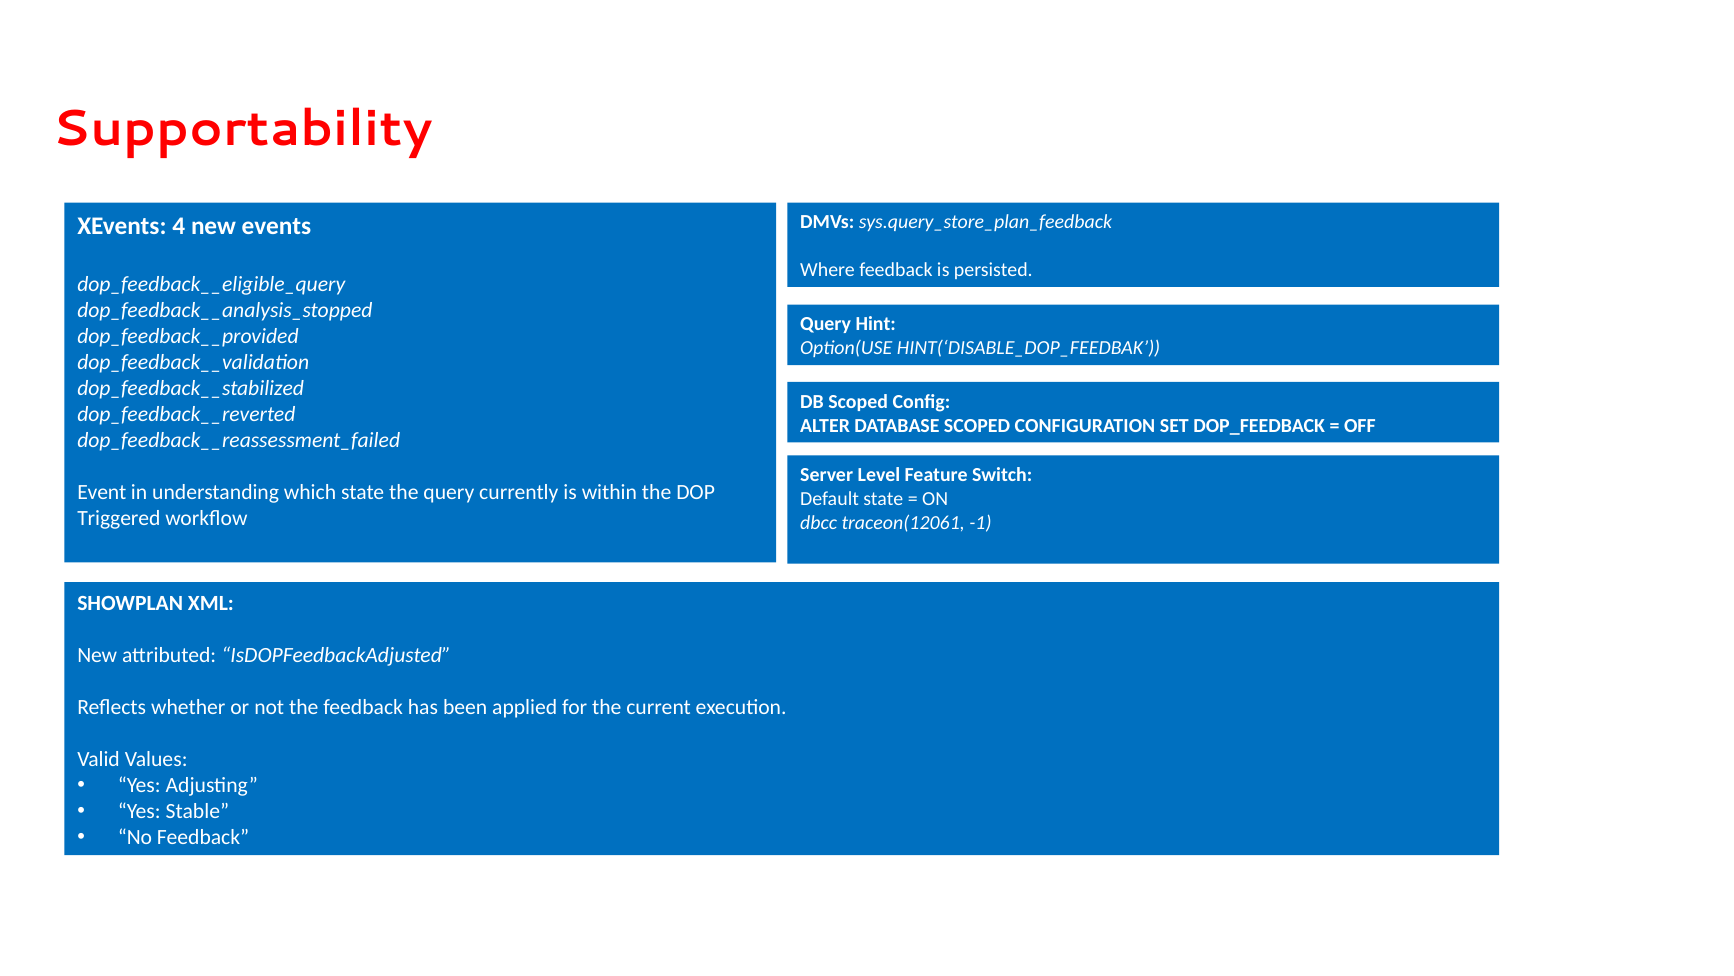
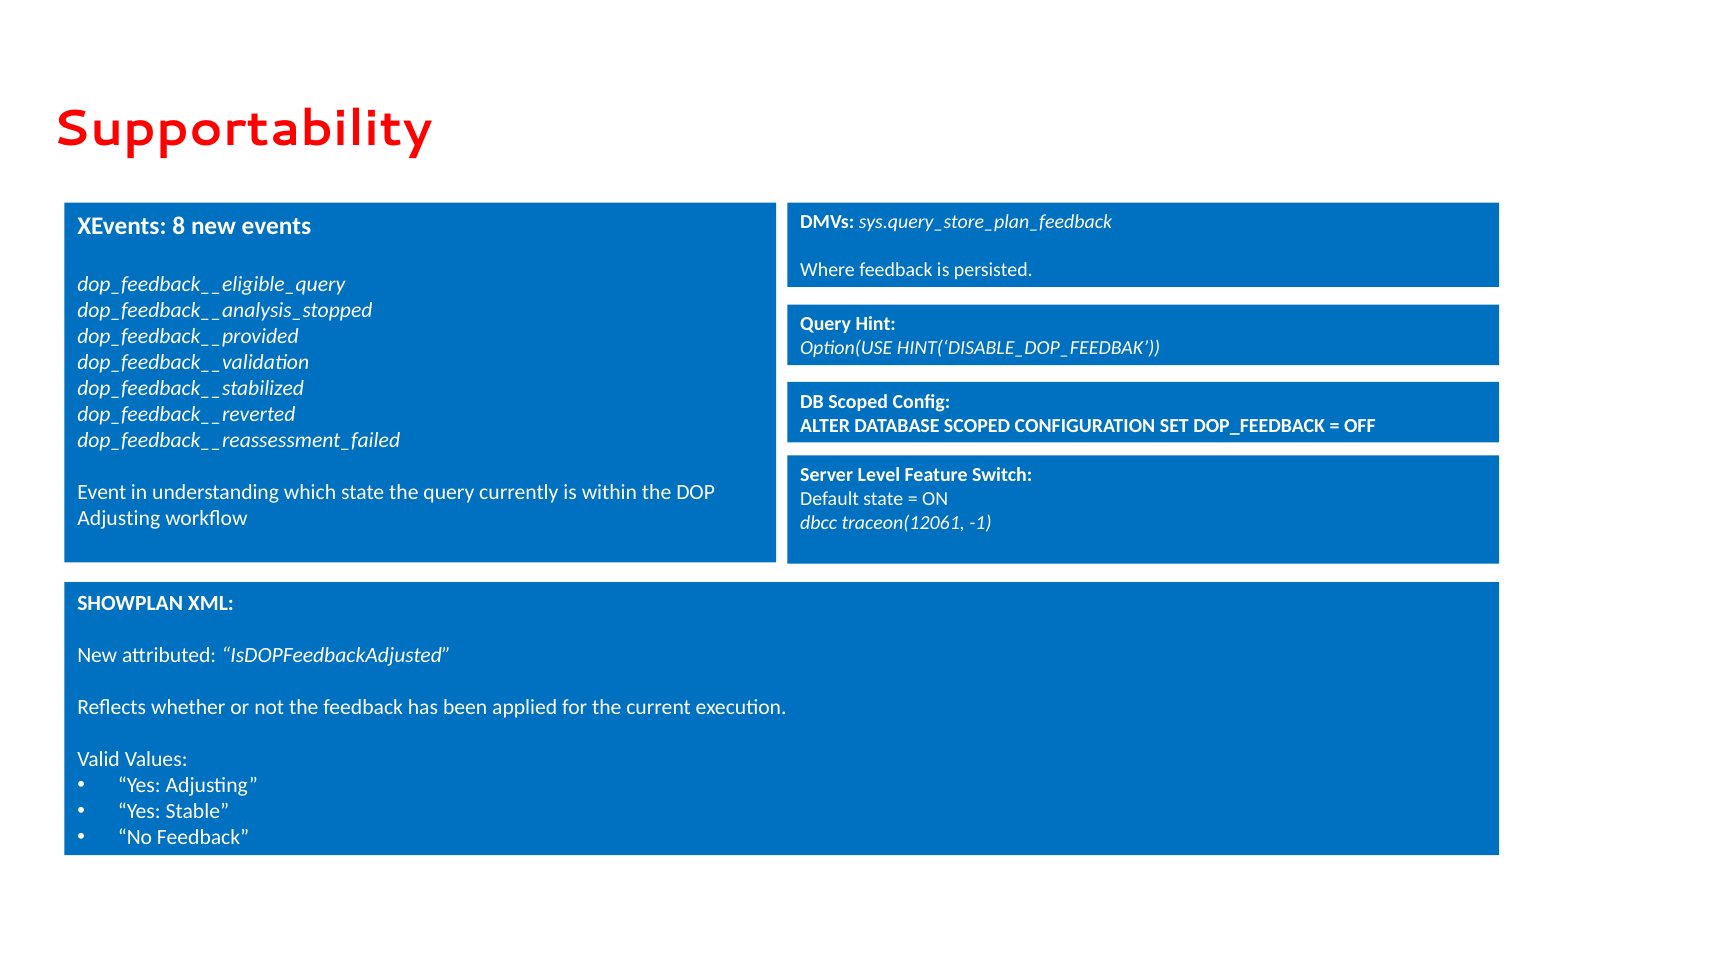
4: 4 -> 8 (179, 226)
Triggered: Triggered -> Adjusting (119, 518)
